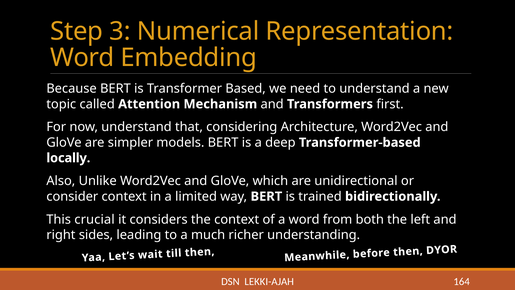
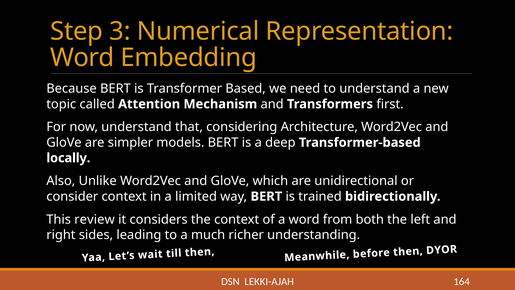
crucial: crucial -> review (95, 219)
